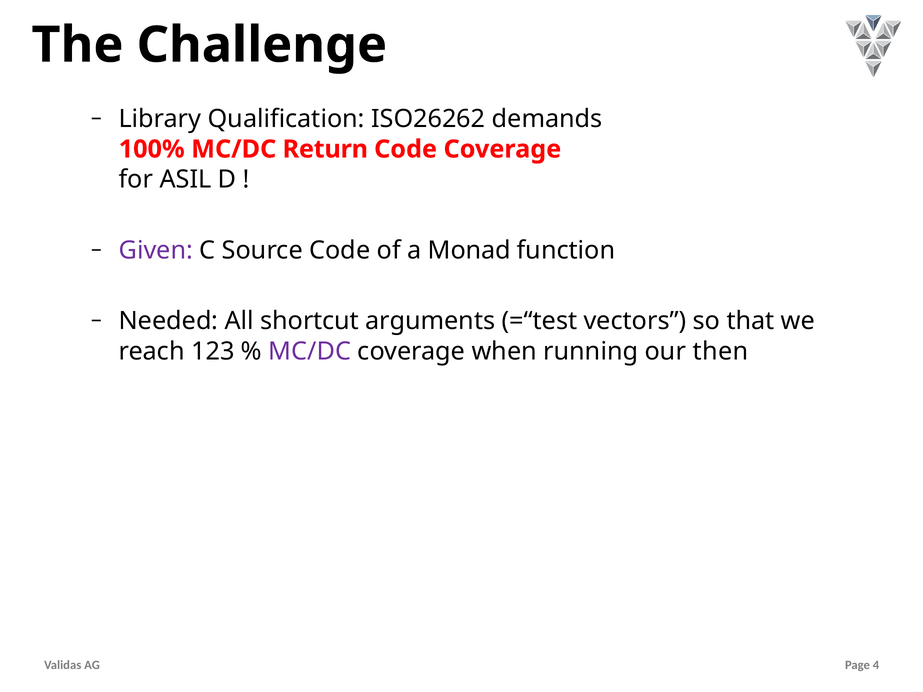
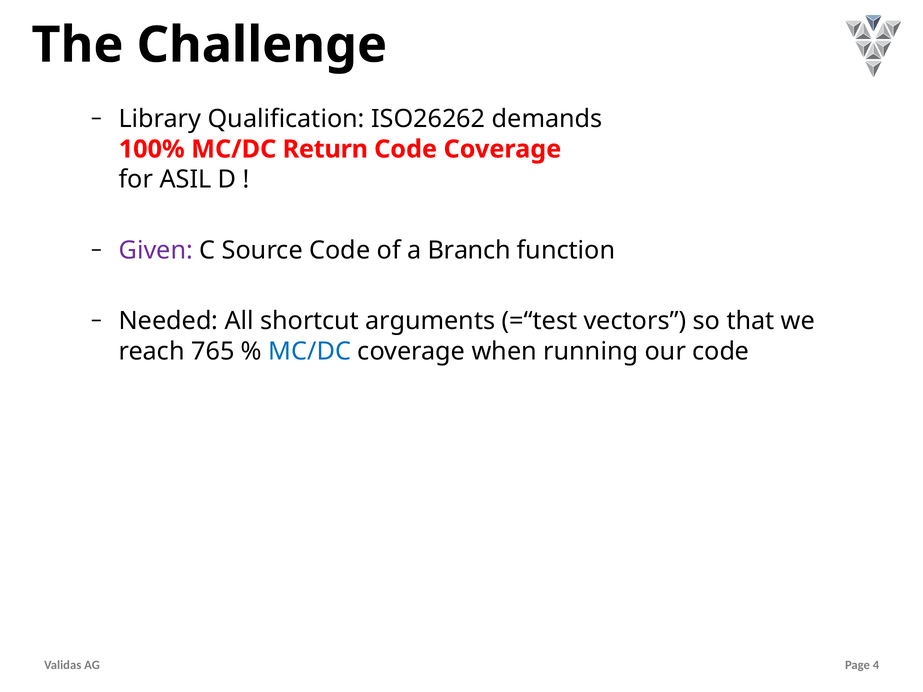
Monad: Monad -> Branch (469, 250)
123: 123 -> 765 (213, 351)
MC/DC colour: purple -> blue (310, 351)
our then: then -> code (721, 351)
